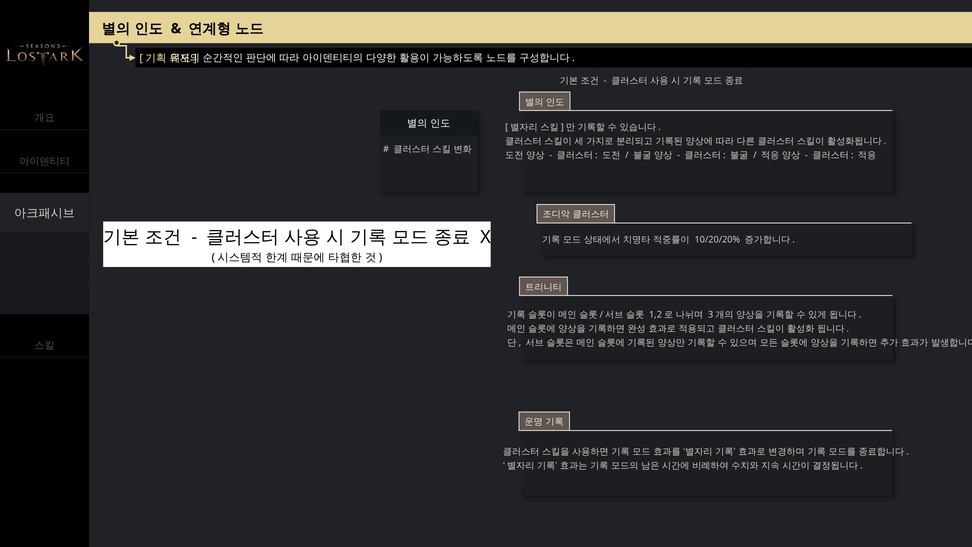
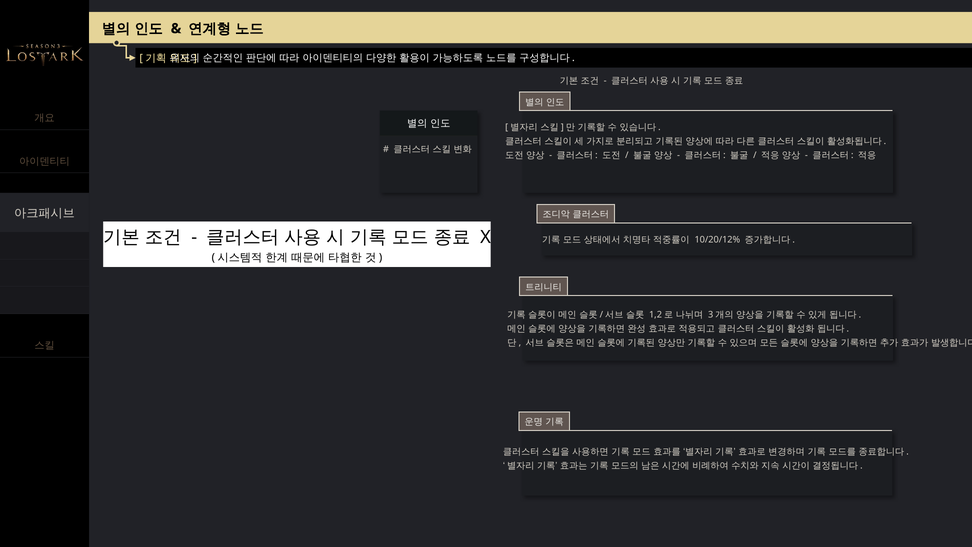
10/20/20%: 10/20/20% -> 10/20/12% (717, 240)
